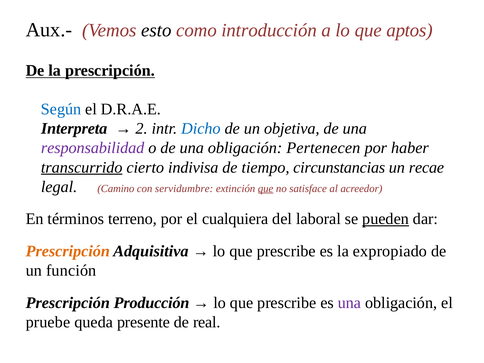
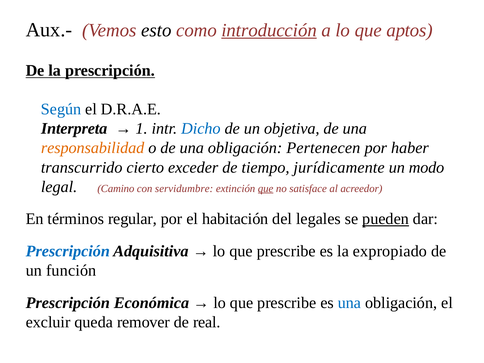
introducción underline: none -> present (269, 30)
2: 2 -> 1 (142, 129)
responsabilidad colour: purple -> orange (93, 148)
transcurrido underline: present -> none (82, 167)
indivisa: indivisa -> exceder (193, 167)
circunstancias: circunstancias -> jurídicamente (339, 167)
recae: recae -> modo (426, 167)
terreno: terreno -> regular (133, 219)
cualquiera: cualquiera -> habitación (235, 219)
laboral: laboral -> legales (318, 219)
Prescripción colour: orange -> blue (68, 251)
Producción: Producción -> Económica (151, 303)
una colour: purple -> blue (349, 303)
pruebe: pruebe -> excluir (48, 322)
presente: presente -> remover (143, 322)
